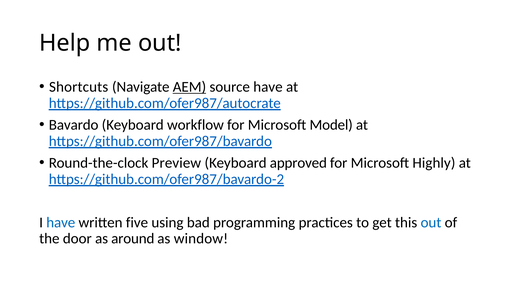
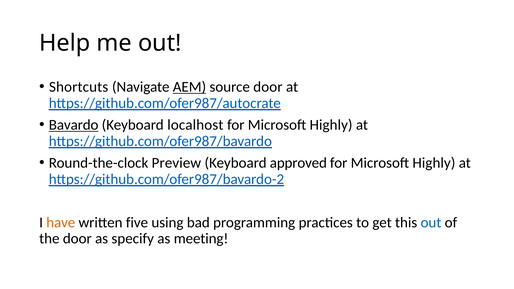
source have: have -> door (268, 87)
Bavardo underline: none -> present (74, 125)
workflow: workflow -> localhost (195, 125)
Model: Model -> Highly (331, 125)
have colour: blue -> orange (61, 223)
around: around -> specify (133, 239)
window: window -> meeting (201, 239)
